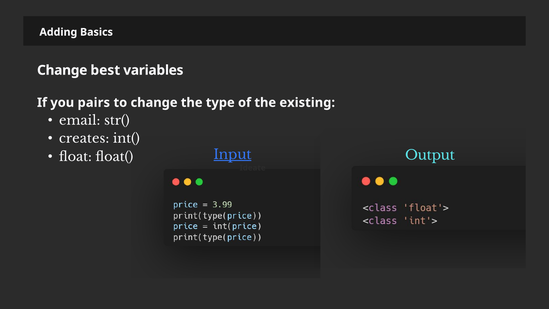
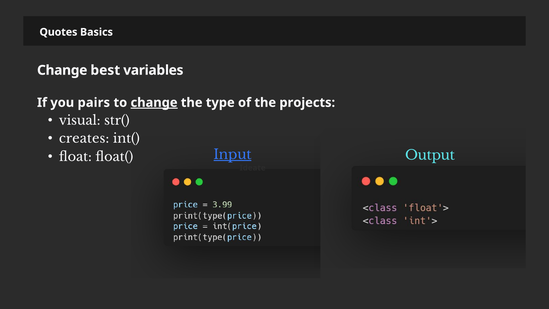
Adding: Adding -> Quotes (58, 32)
change underline: none -> present (154, 103)
existing: existing -> projects (307, 103)
email: email -> visual (80, 121)
